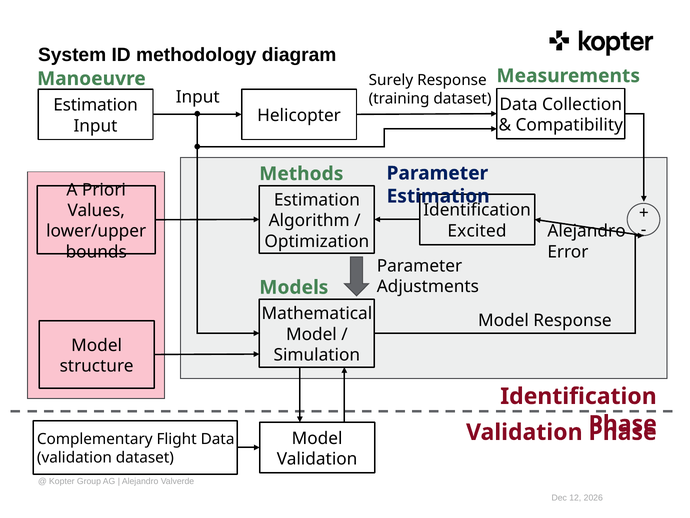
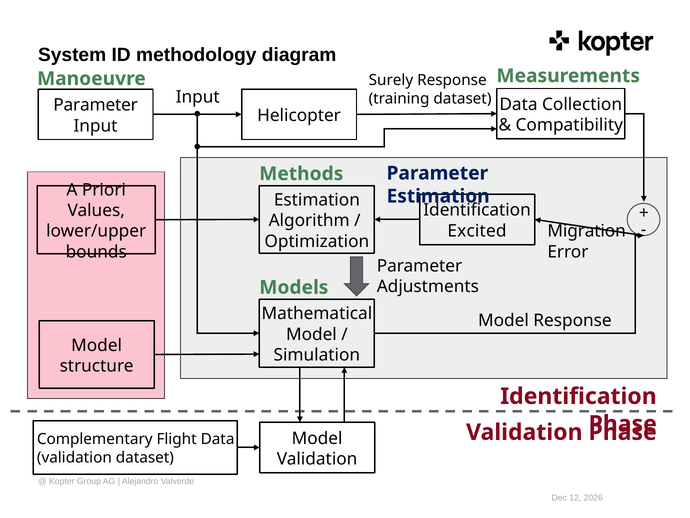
Estimation: Estimation -> Parameter (96, 105)
Alejandro: Alejandro -> Migration (587, 231)
